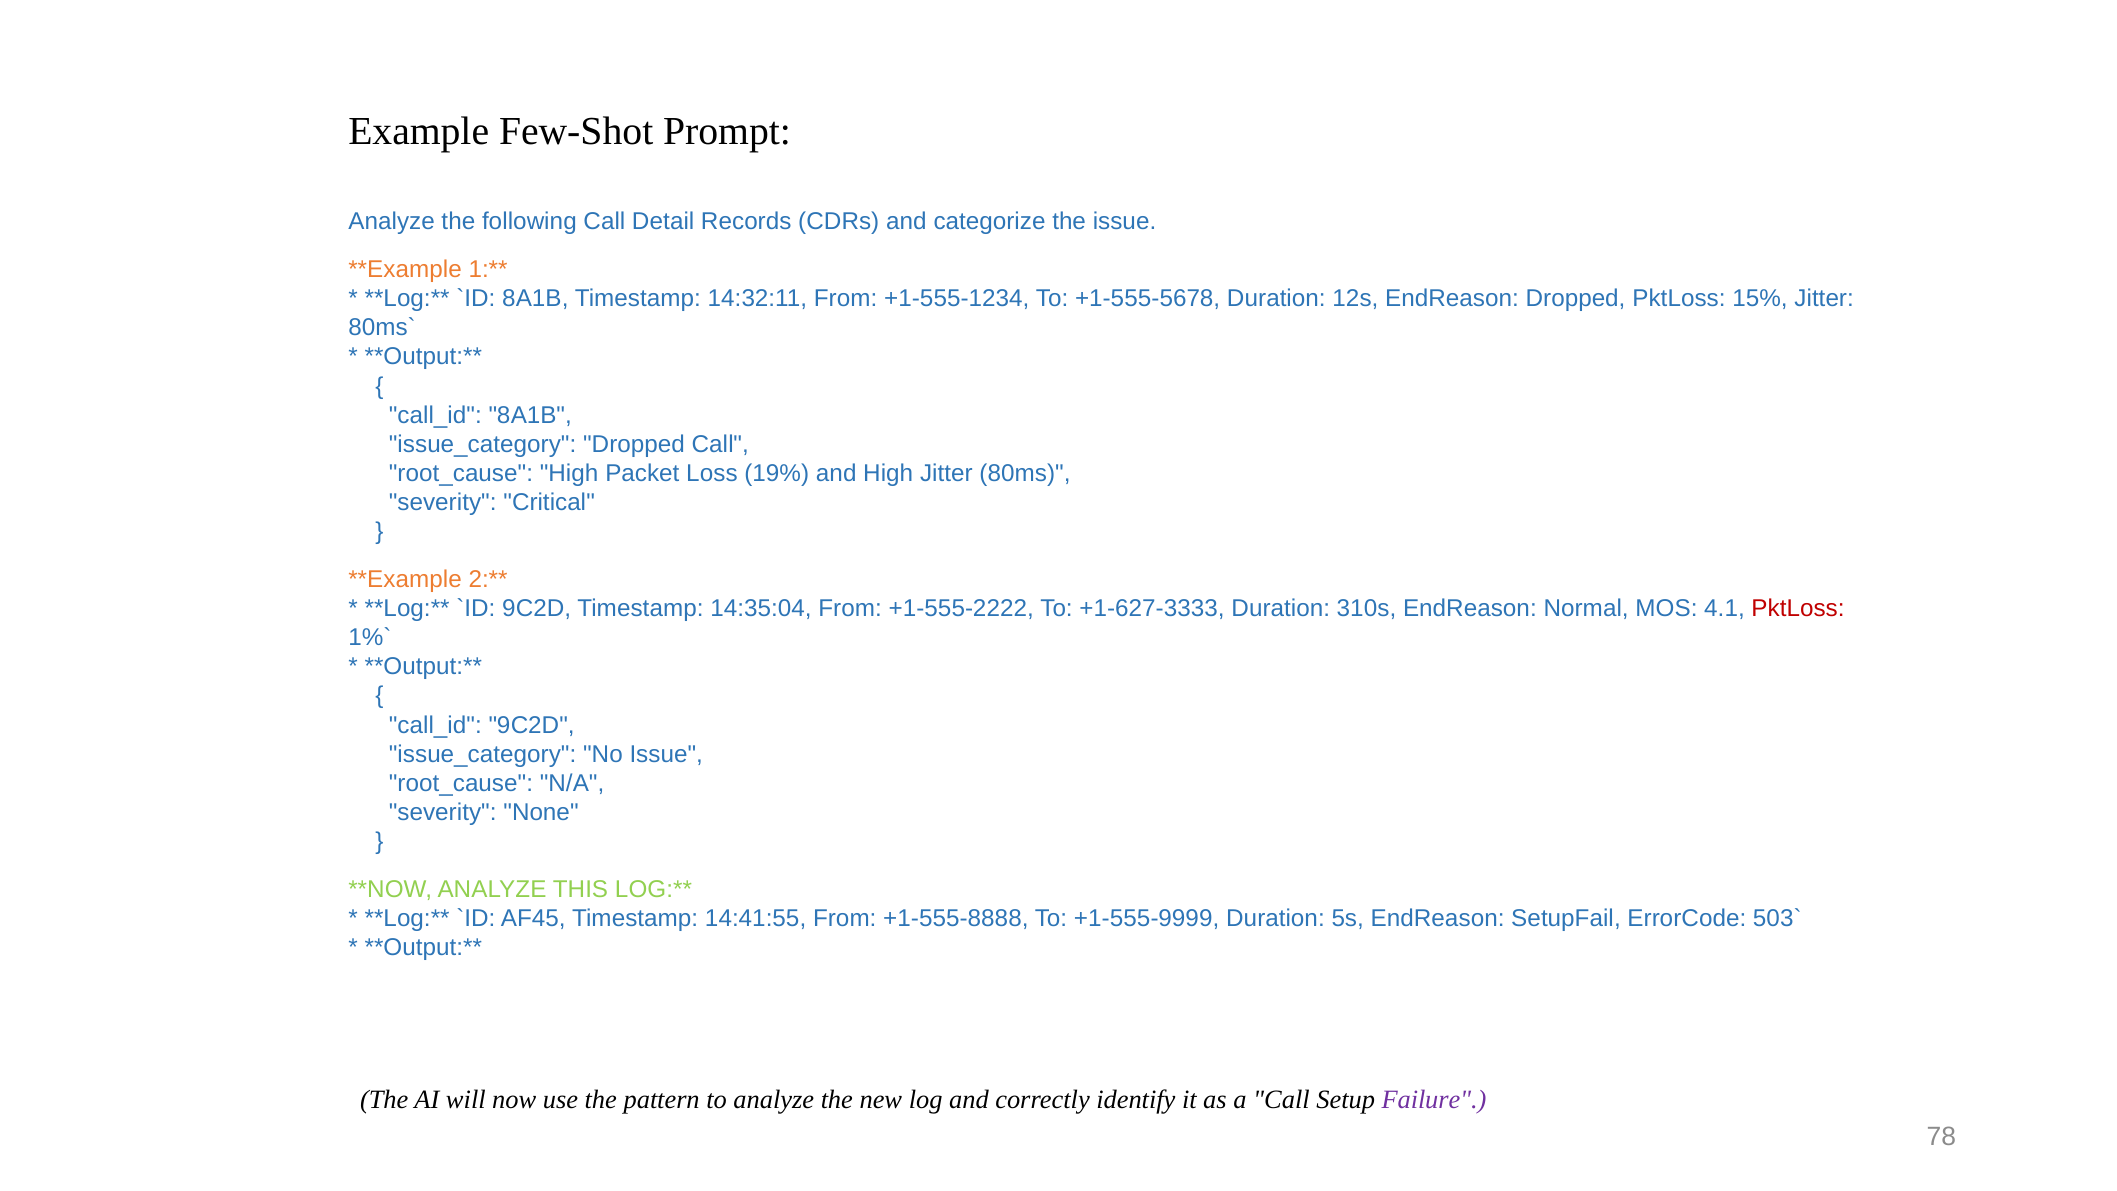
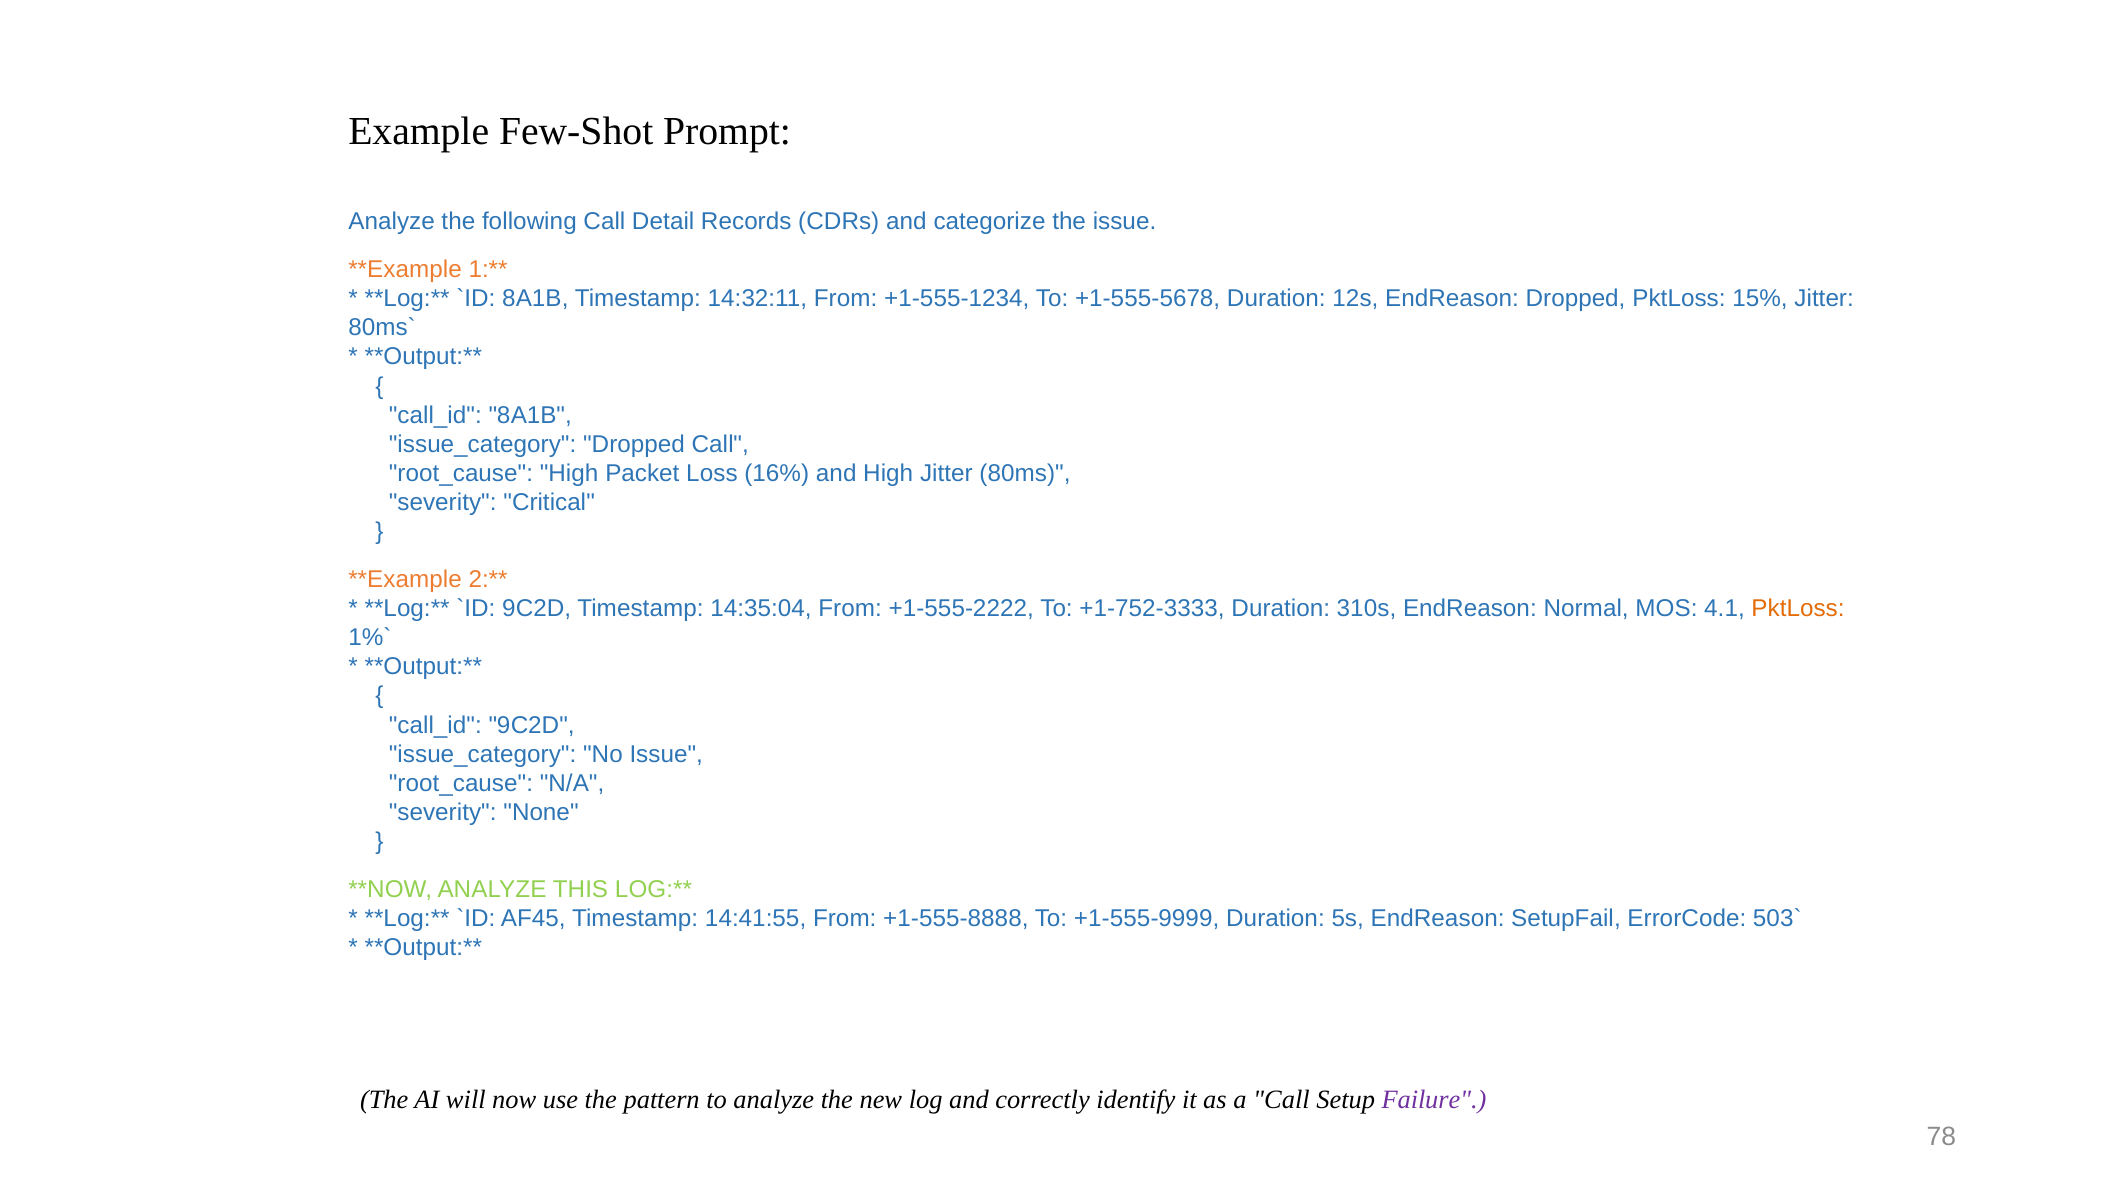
19%: 19% -> 16% (777, 473)
+1-627-3333: +1-627-3333 -> +1-752-3333 (1152, 608)
PktLoss colour: red -> orange (1798, 608)
